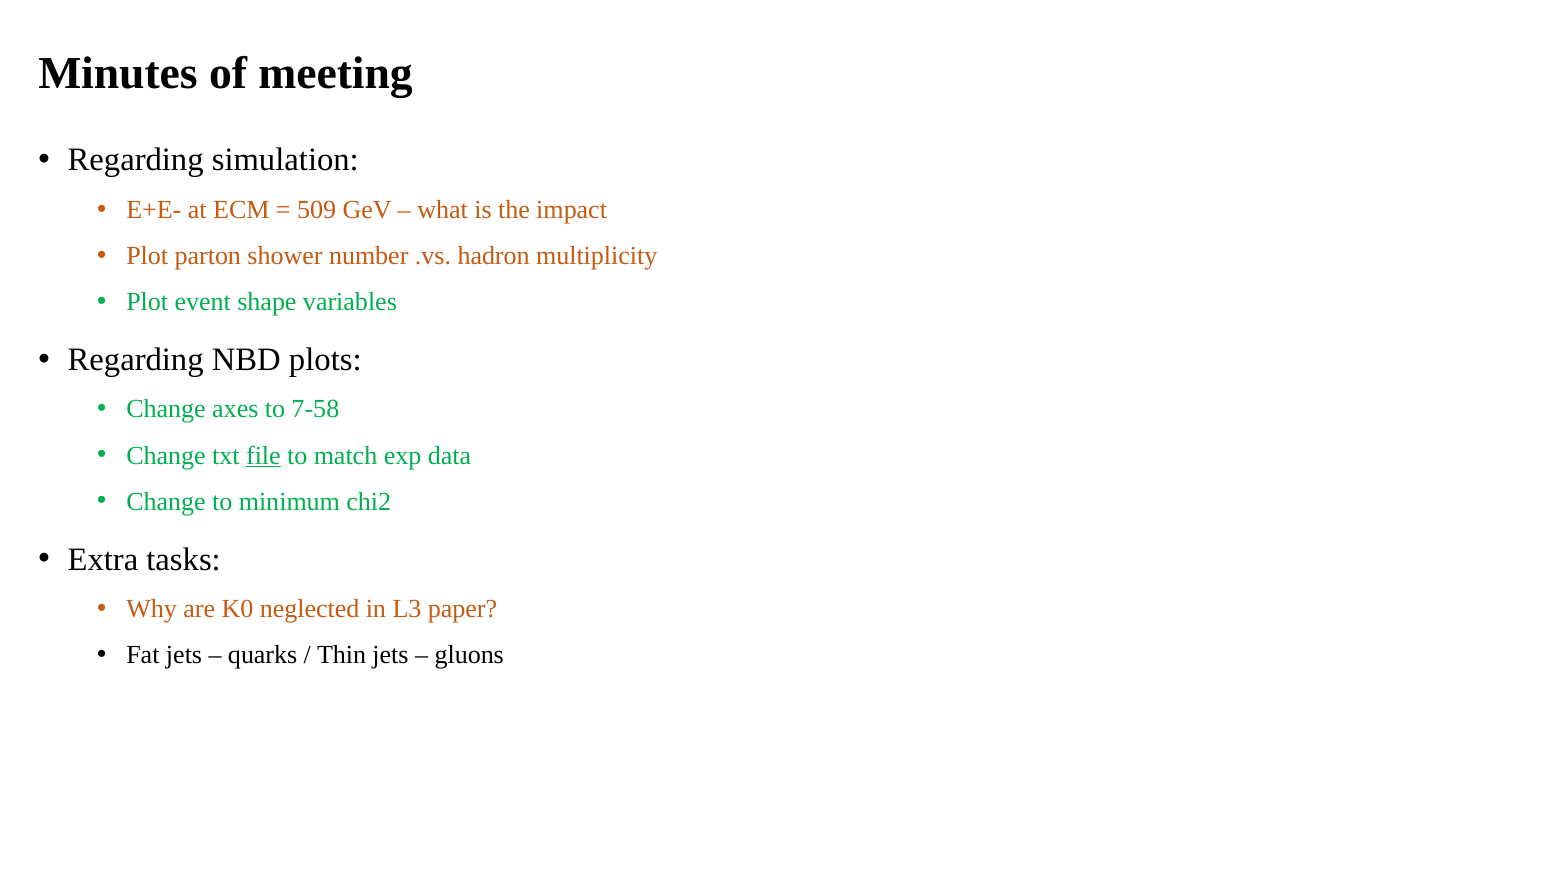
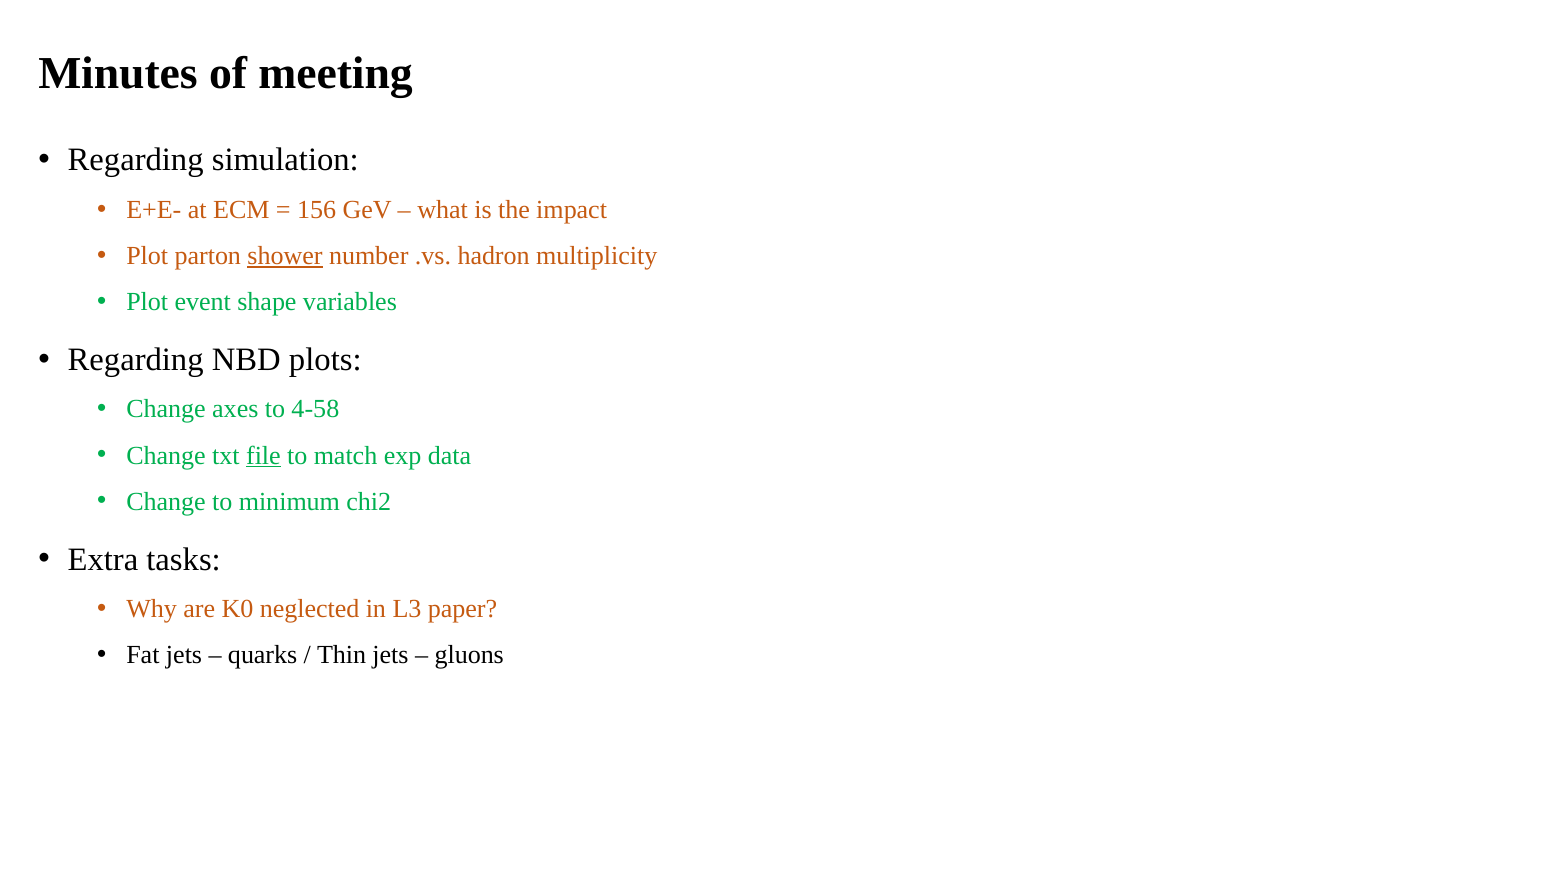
509: 509 -> 156 (317, 210)
shower underline: none -> present (285, 256)
7-58: 7-58 -> 4-58 (315, 409)
